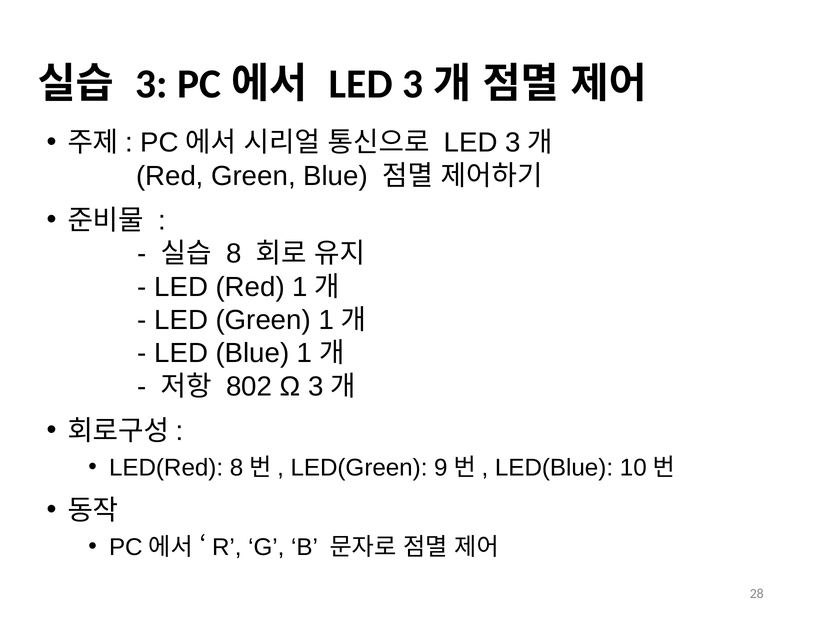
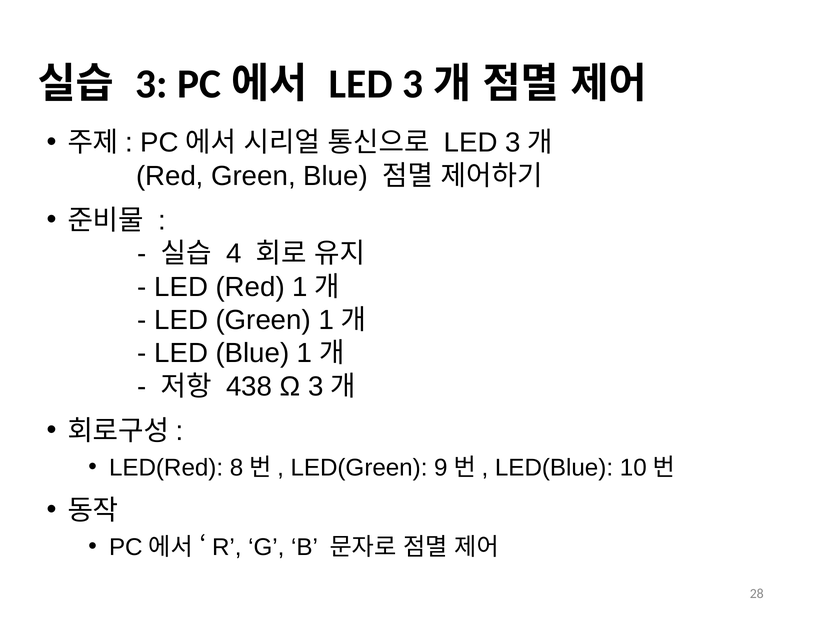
8: 8 -> 4 (234, 254)
802: 802 -> 438 (249, 386)
